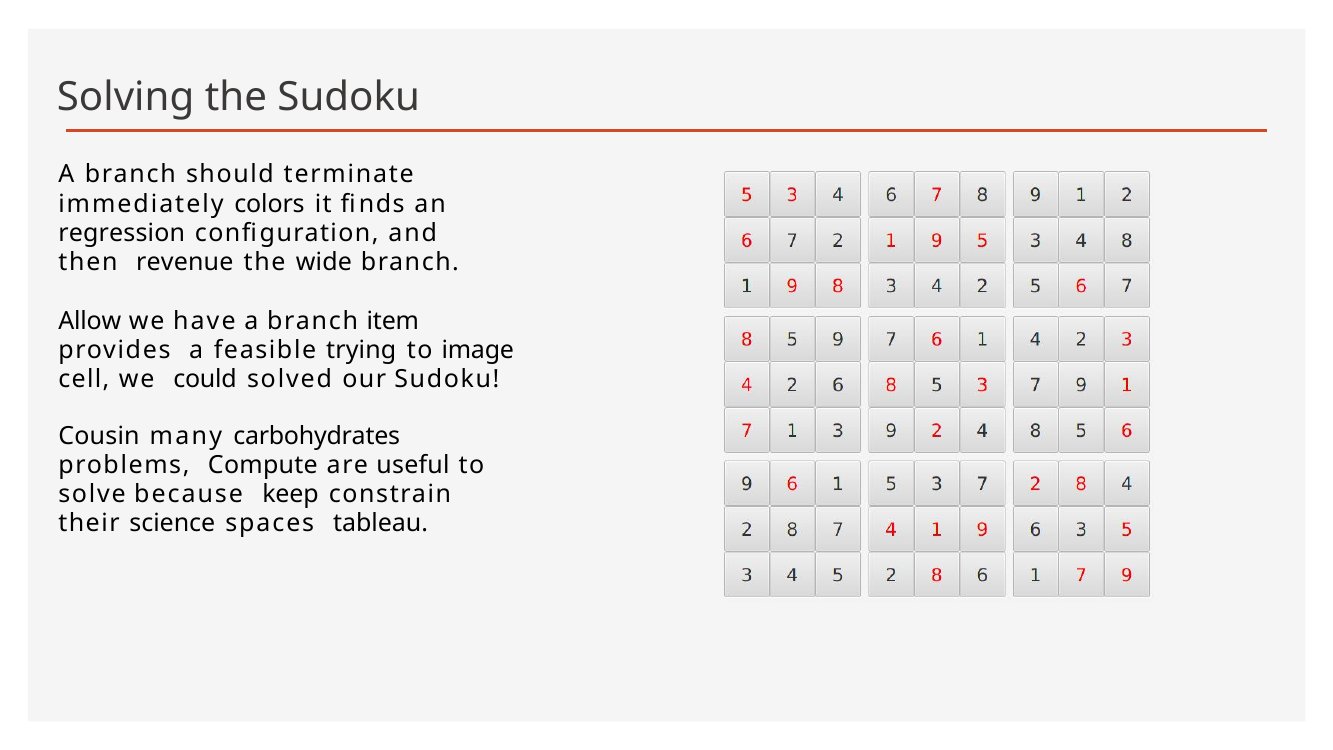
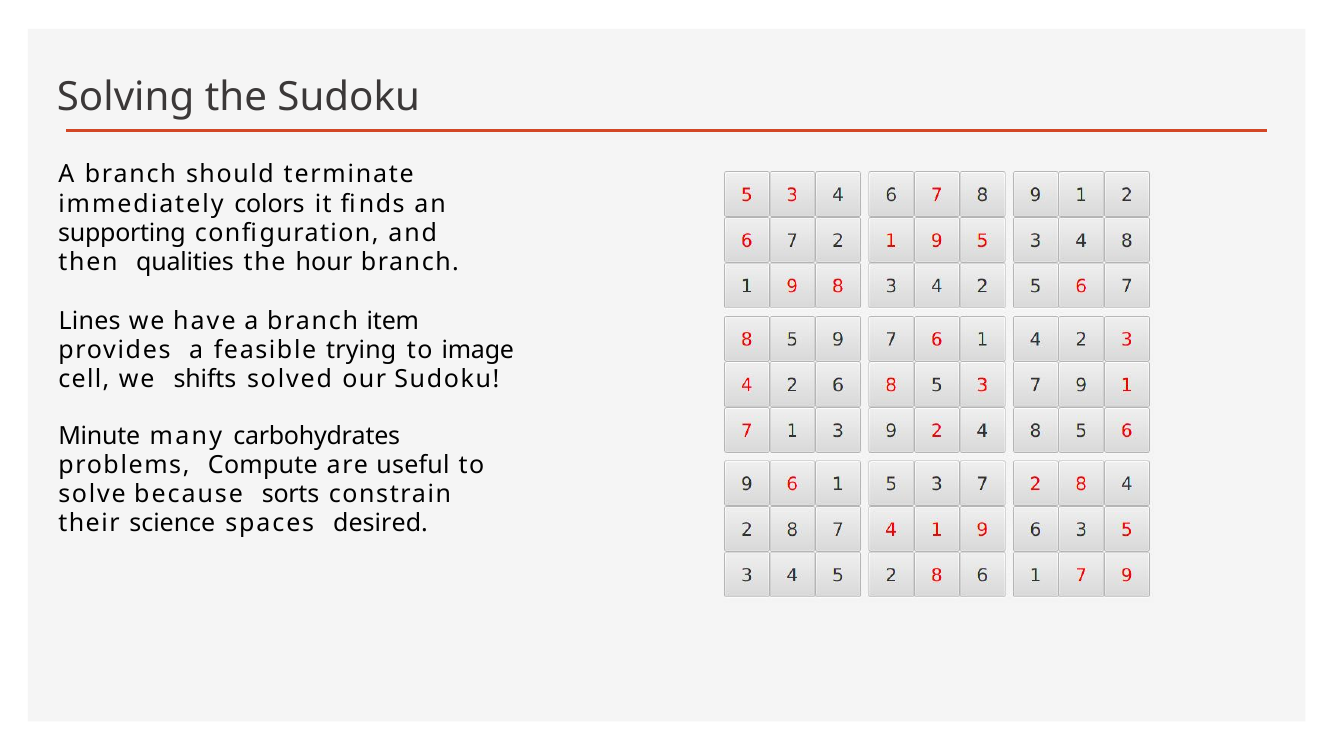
regression: regression -> supporting (122, 233)
revenue: revenue -> qualities (185, 262)
wide: wide -> hour (324, 262)
Allow: Allow -> Lines (90, 321)
could: could -> shifts (205, 379)
Cousin: Cousin -> Minute (99, 437)
keep: keep -> sorts (291, 494)
tableau: tableau -> desired (380, 523)
